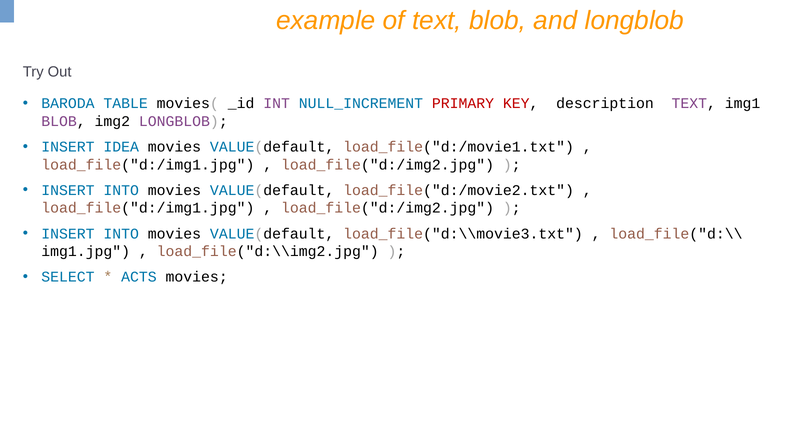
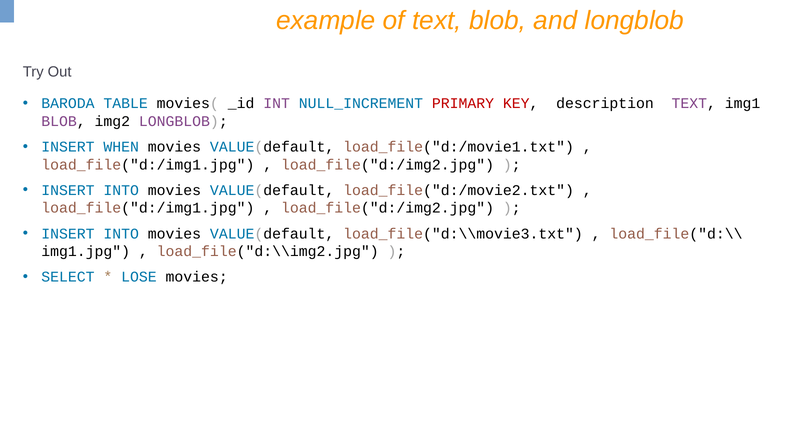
IDEA: IDEA -> WHEN (121, 147)
ACTS: ACTS -> LOSE (139, 277)
